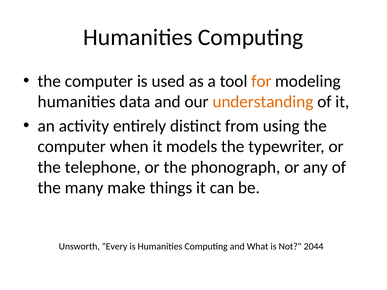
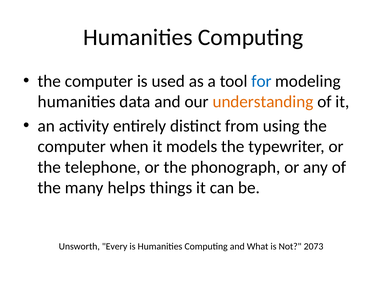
for colour: orange -> blue (261, 81)
make: make -> helps (127, 188)
2044: 2044 -> 2073 (314, 247)
